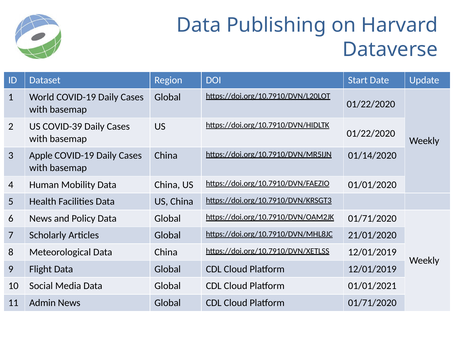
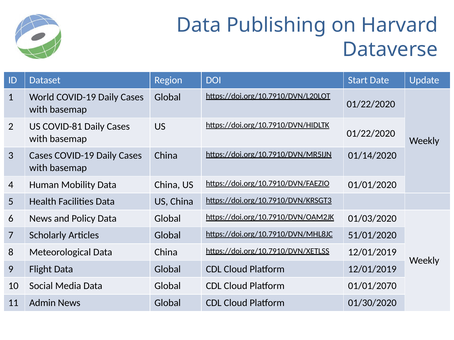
COVID-39: COVID-39 -> COVID-81 (62, 127)
3 Apple: Apple -> Cases (41, 156)
https://doi.org/10.7910/DVN/OAM2JK 01/71/2020: 01/71/2020 -> 01/03/2020 (372, 219)
21/01/2020: 21/01/2020 -> 51/01/2020 (372, 236)
01/01/2021: 01/01/2021 -> 01/01/2070 (372, 286)
Platform 01/71/2020: 01/71/2020 -> 01/30/2020 (372, 303)
